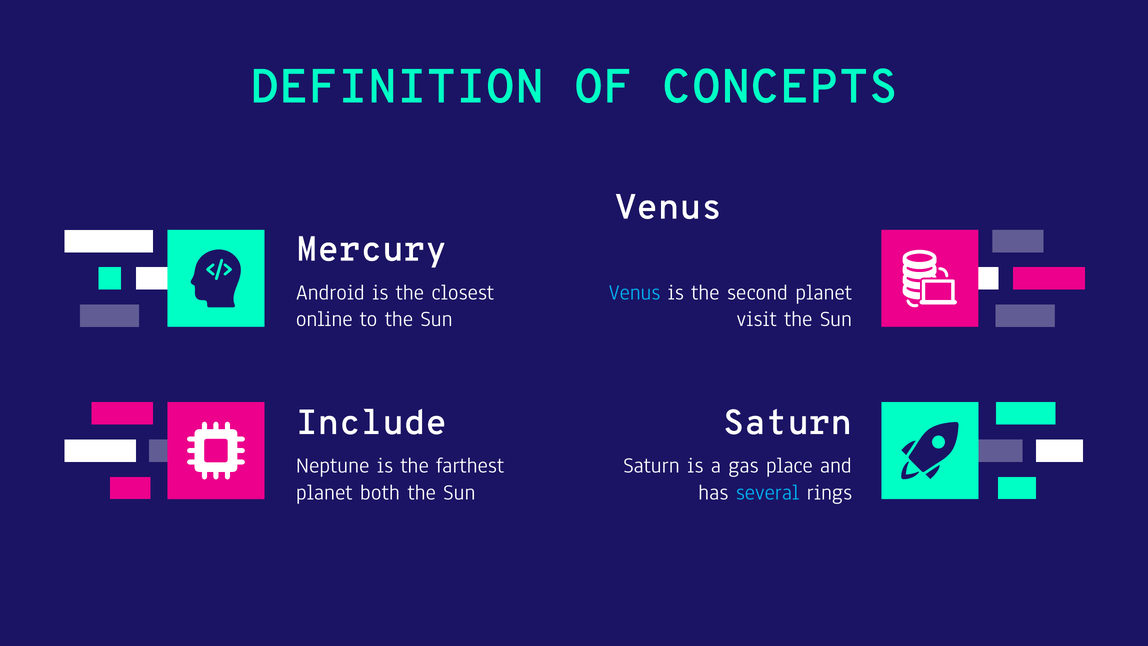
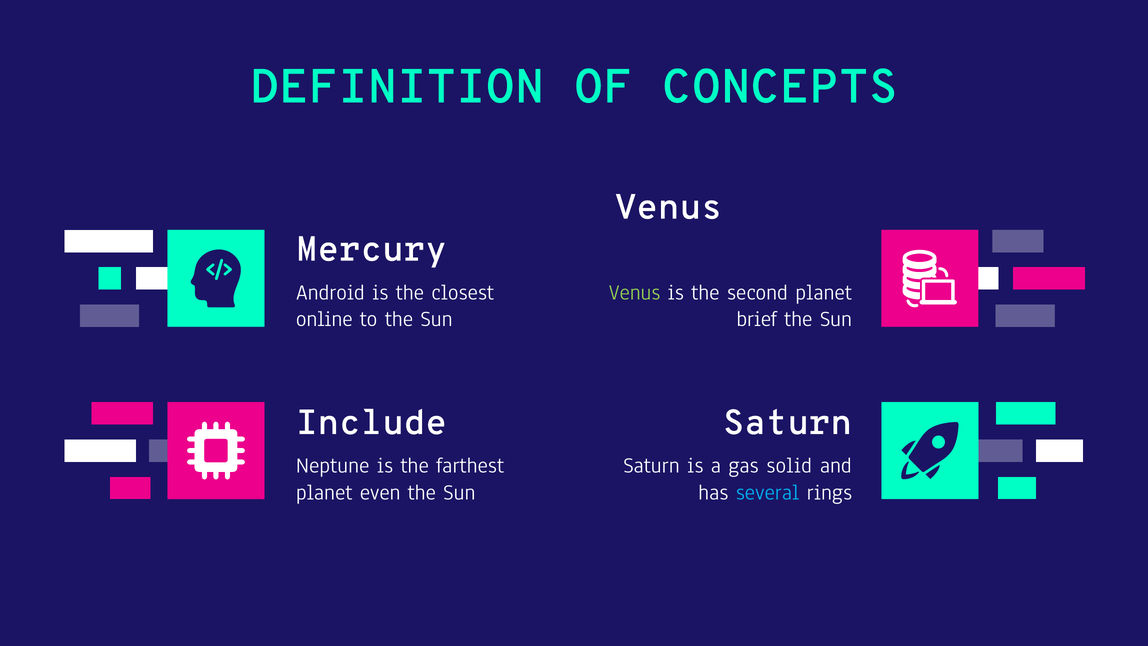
Venus colour: light blue -> light green (635, 292)
visit: visit -> brief (757, 319)
place: place -> solid (789, 465)
both: both -> even (380, 492)
